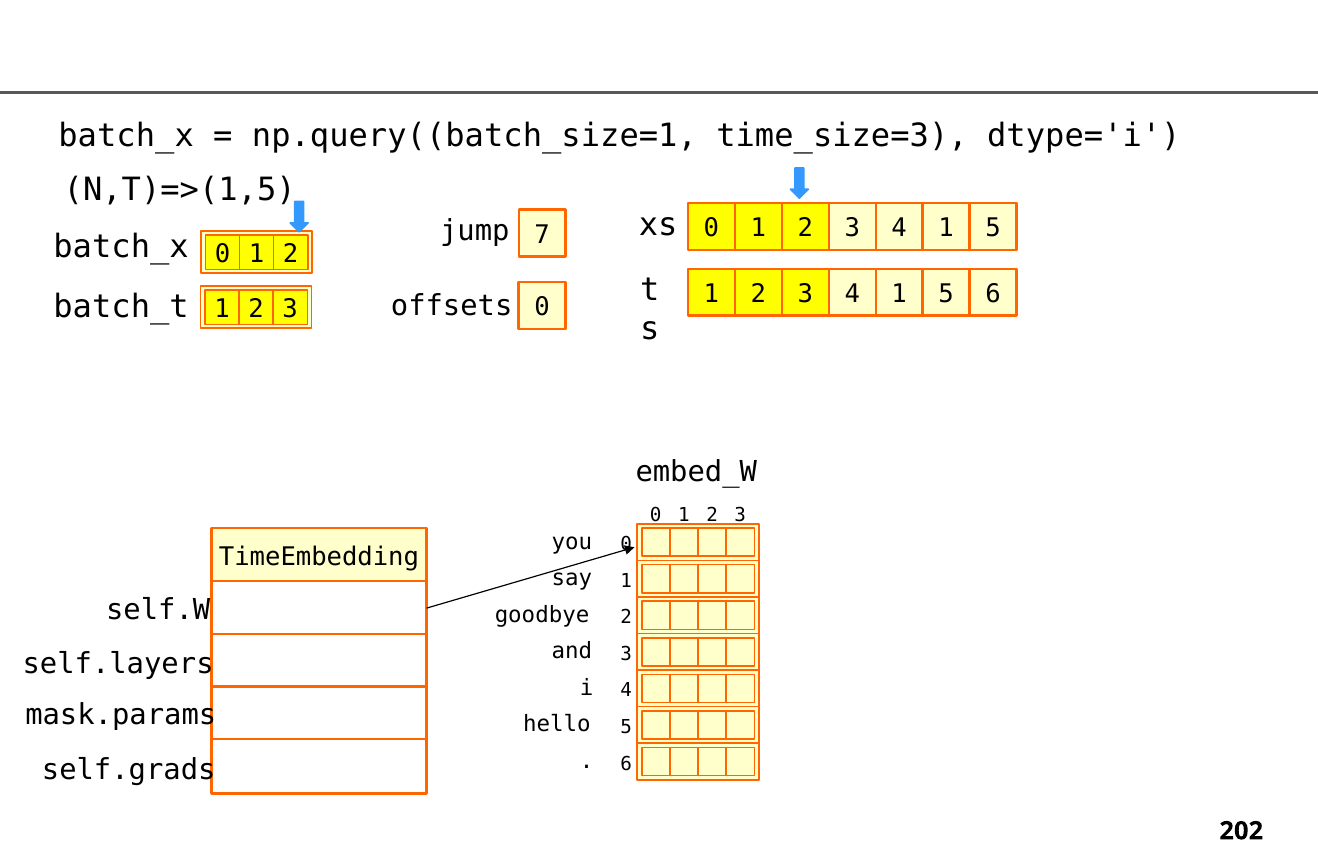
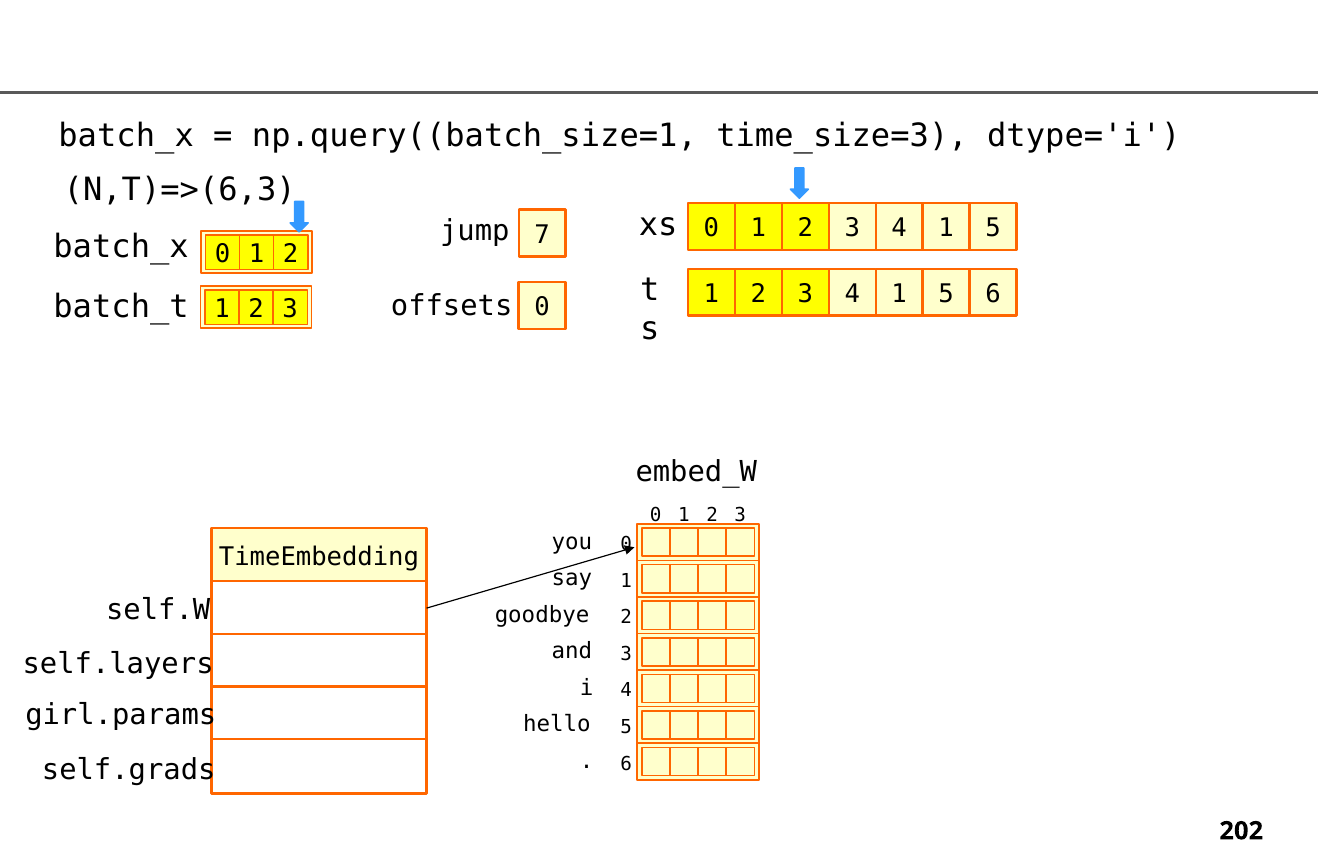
N,T)=>(1,5: N,T)=>(1,5 -> N,T)=>(6,3 (180, 189)
mask.params: mask.params -> girl.params (121, 714)
